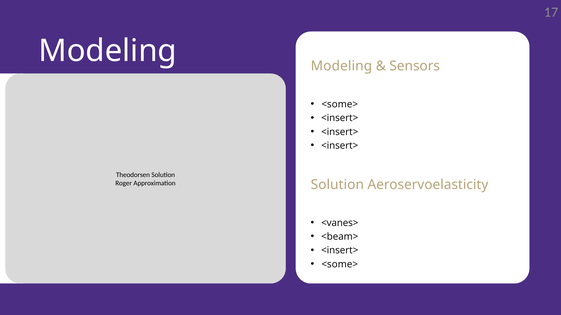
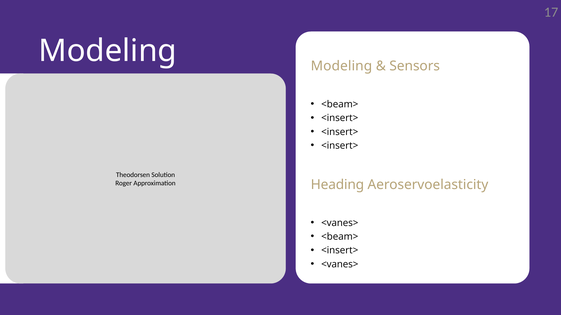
<some>: <some> -> <beam> (340, 104)
Solution: Solution -> Heading (337, 185)
<some>: <some> -> <vanes> (340, 265)
